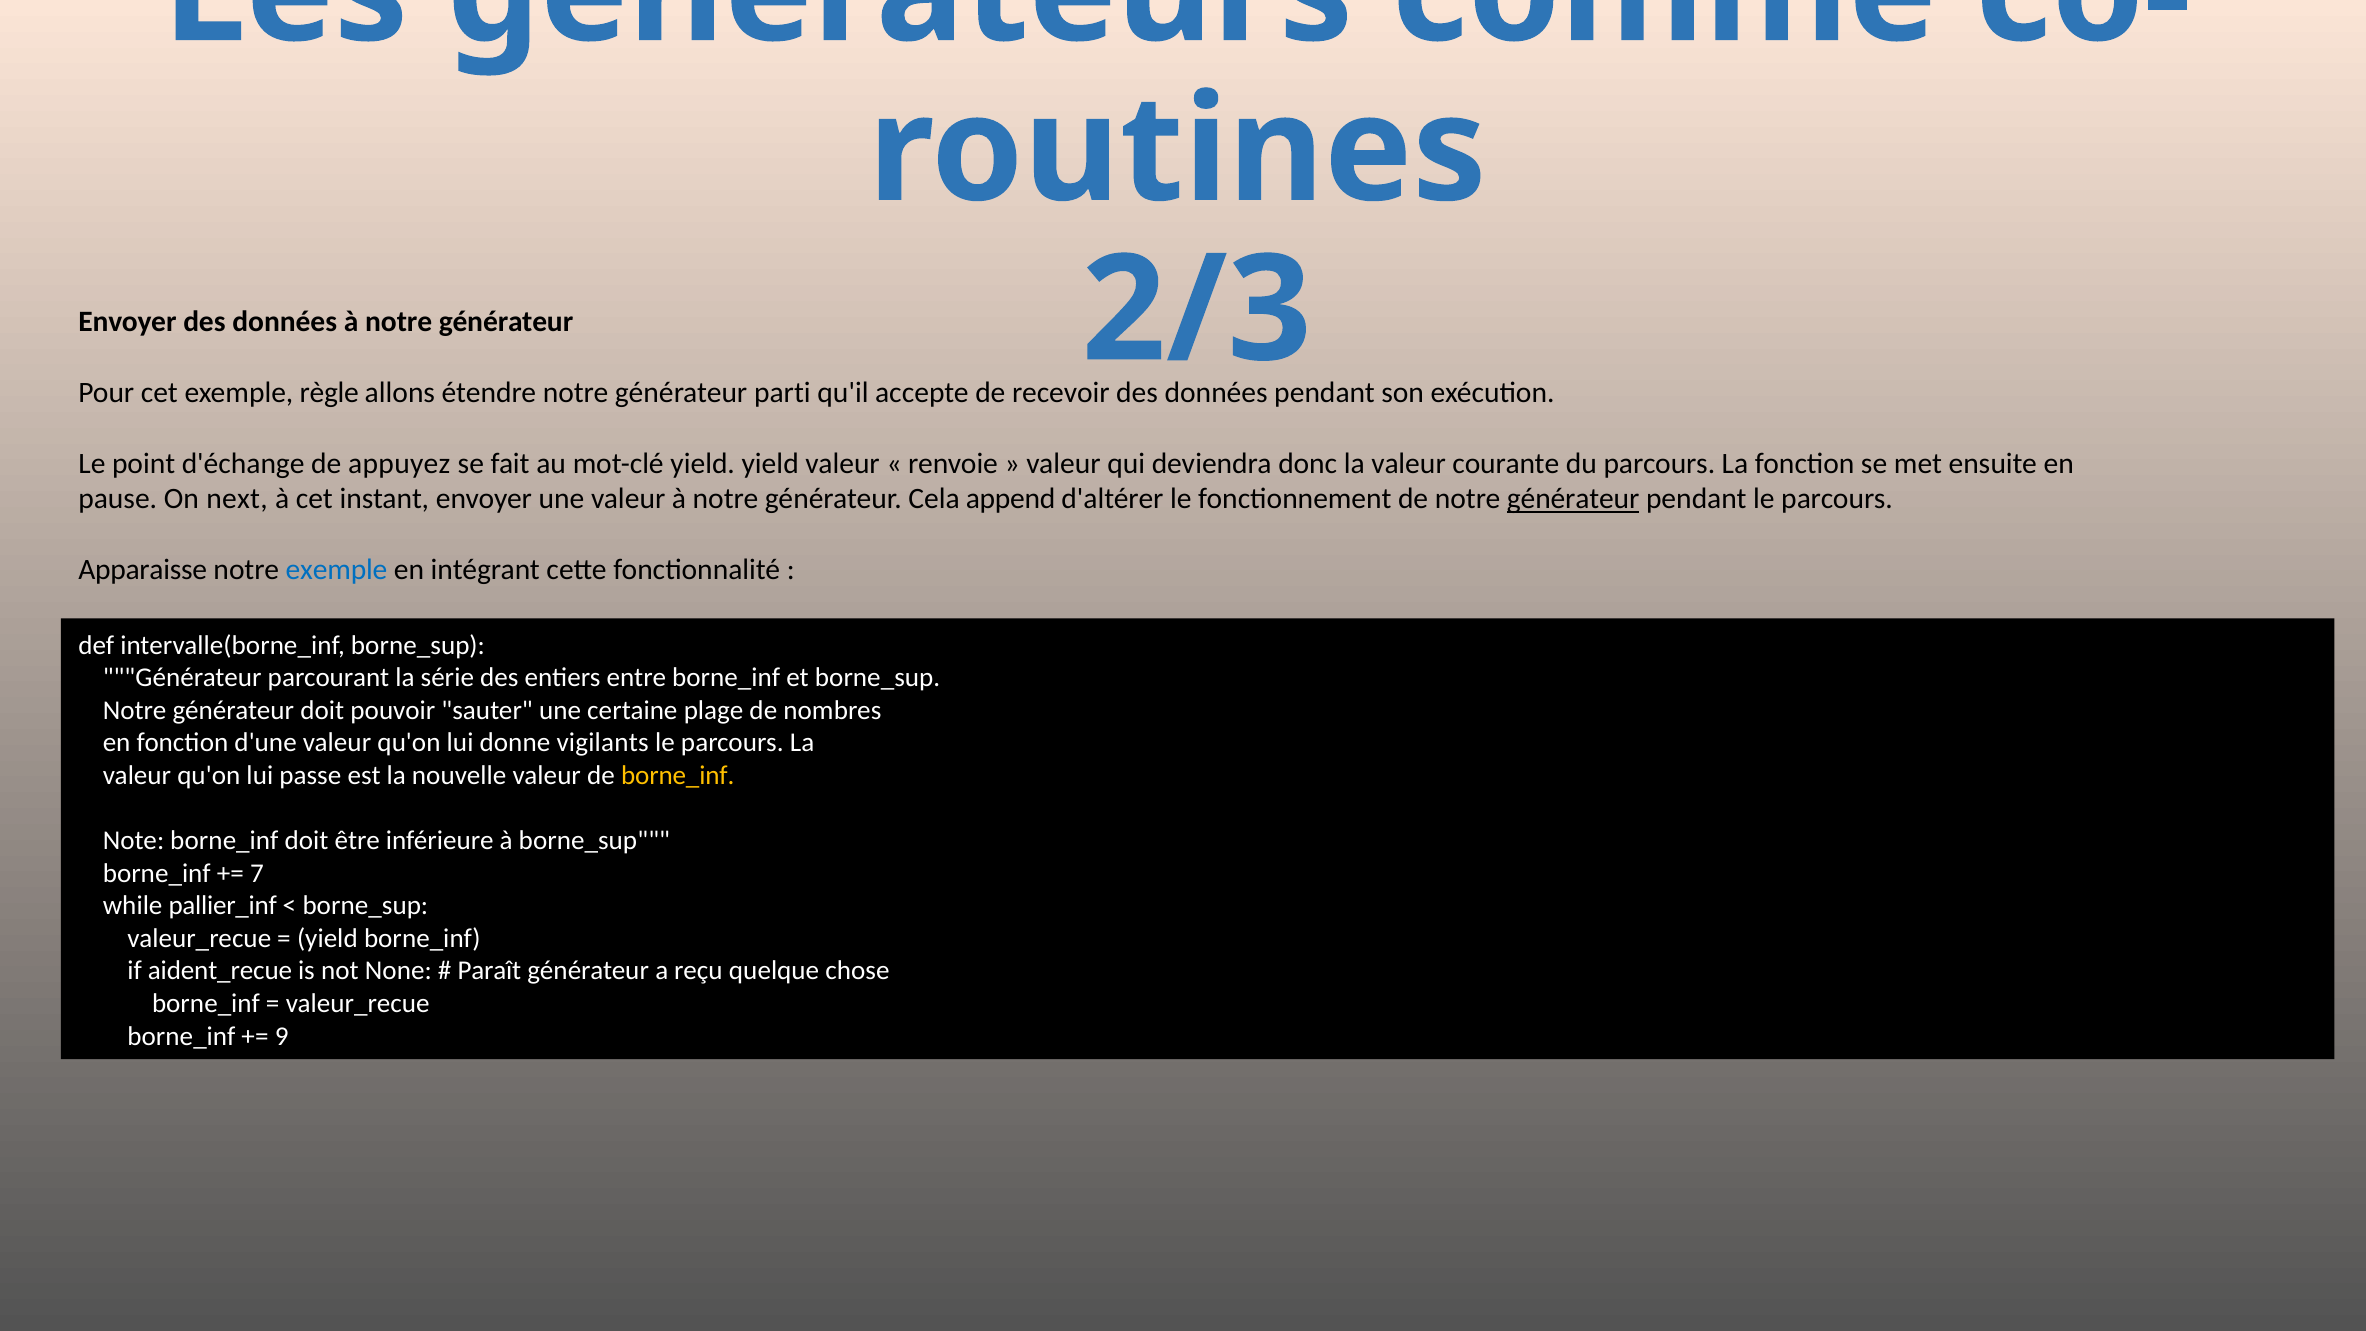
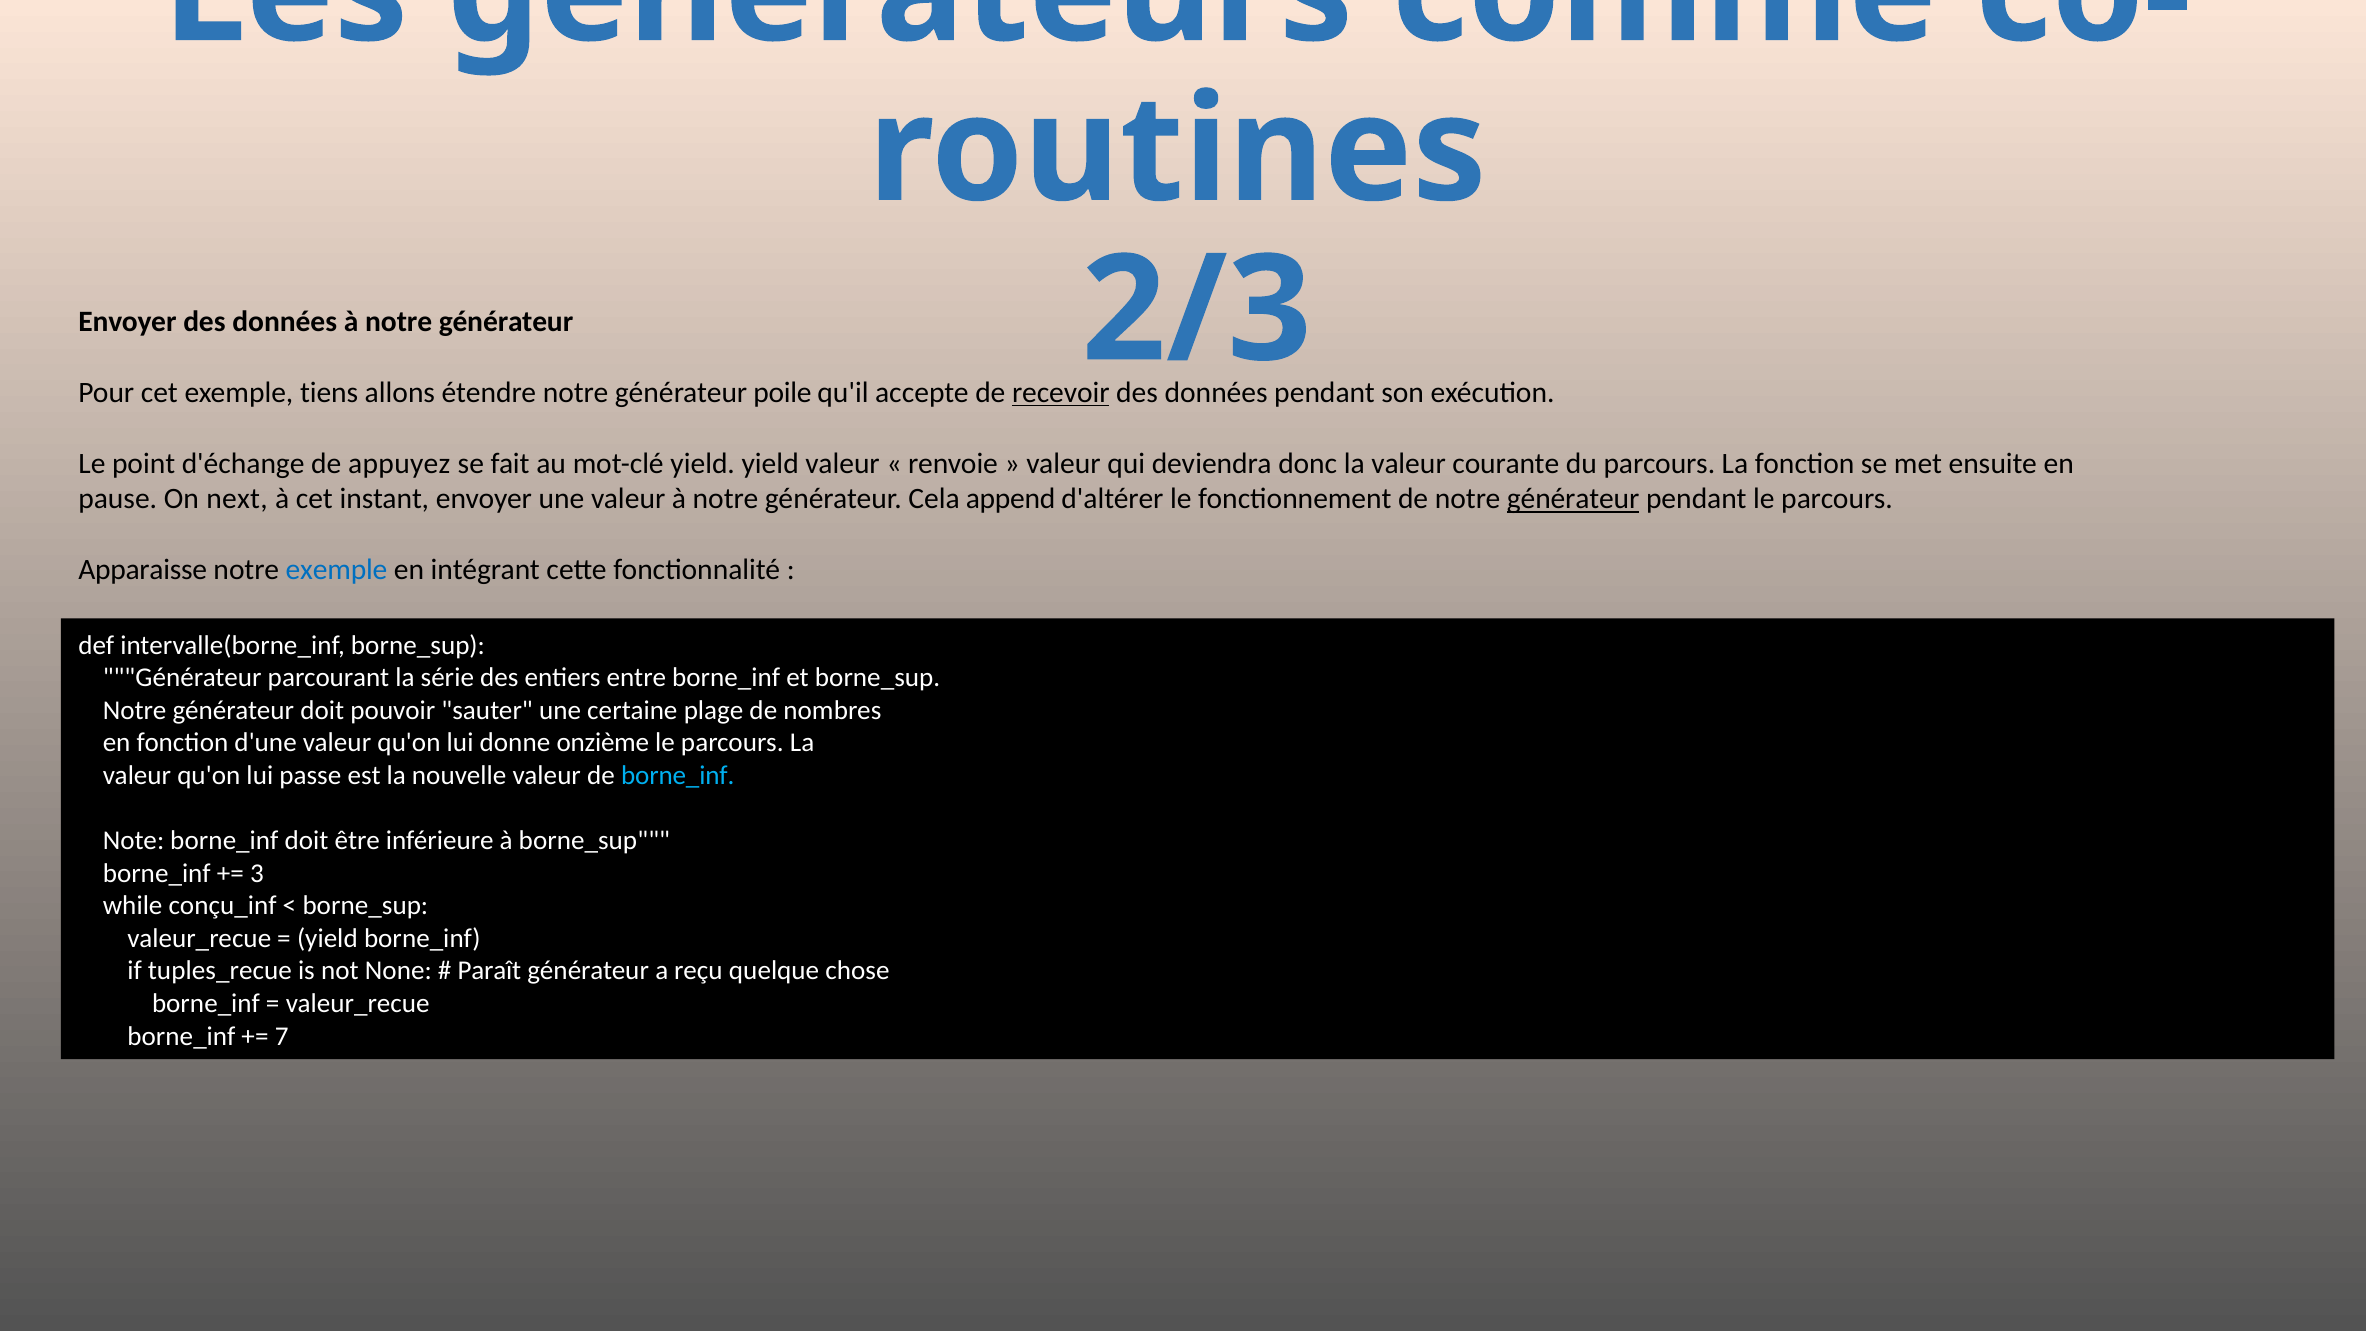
règle: règle -> tiens (329, 393)
parti: parti -> poile (783, 393)
recevoir underline: none -> present (1061, 393)
vigilants: vigilants -> onzième (603, 743)
borne_inf colour: yellow -> light blue (678, 776)
7: 7 -> 3 (257, 873)
pallier_inf: pallier_inf -> conçu_inf (223, 906)
aident_recue: aident_recue -> tuples_recue (220, 971)
9: 9 -> 7 (282, 1036)
